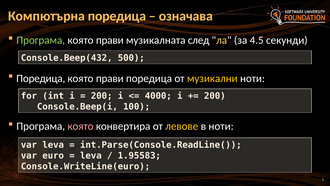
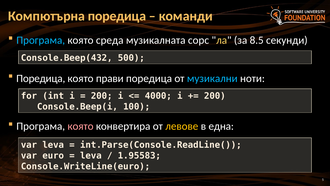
означава: означава -> команди (186, 16)
Програма colour: light green -> light blue (41, 40)
прави: прави -> среда (110, 40)
след: след -> сорс (199, 40)
4.5: 4.5 -> 8.5 (257, 40)
музикални colour: yellow -> light blue (212, 78)
в ноти: ноти -> една (221, 126)
